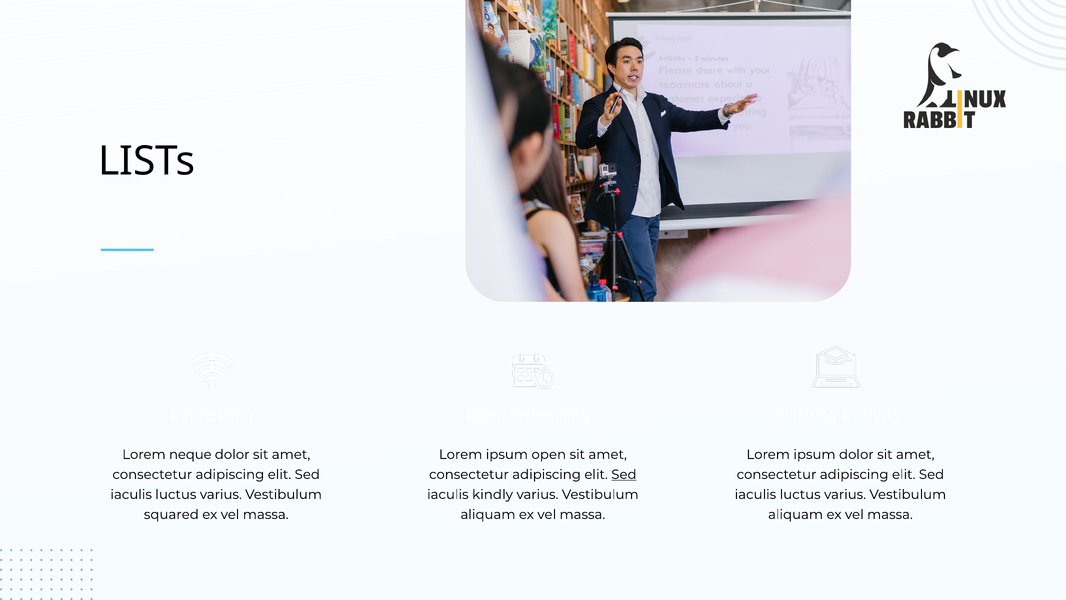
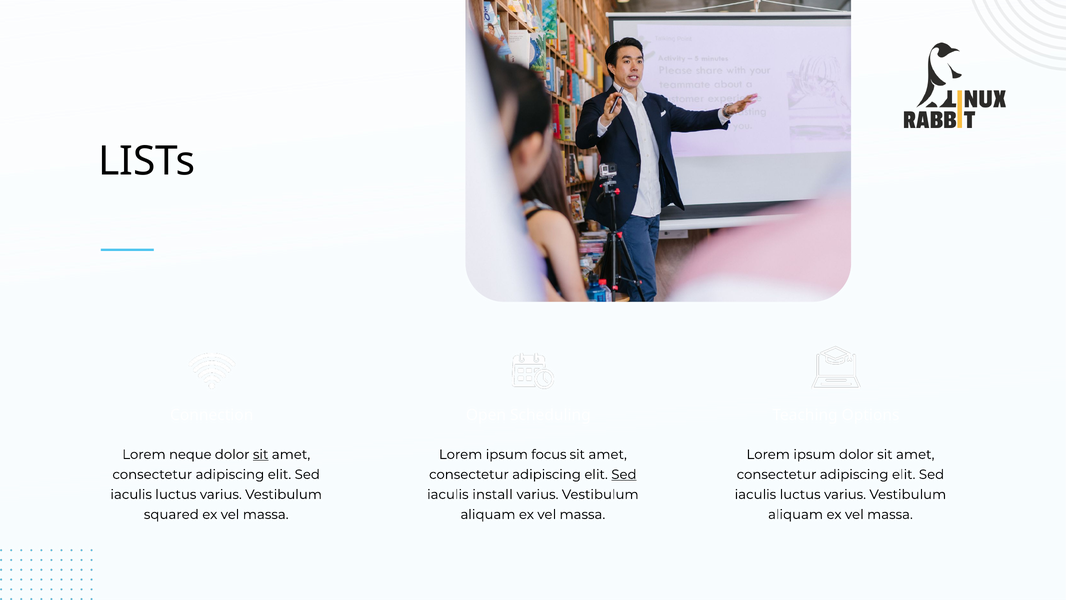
sit underline: none -> present (261, 454)
ipsum open: open -> focus (549, 454)
kindly: kindly -> install (492, 494)
